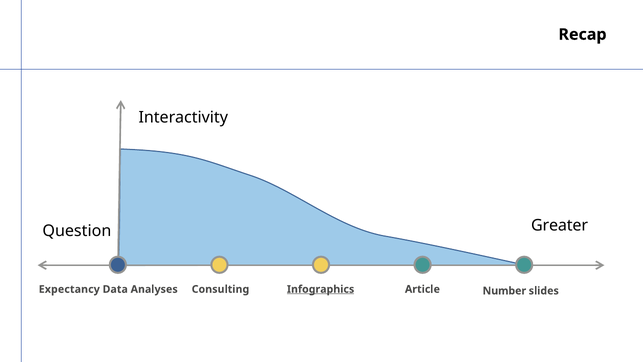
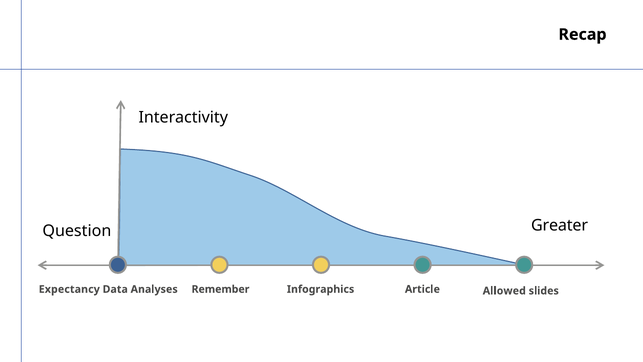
Consulting: Consulting -> Remember (220, 289)
Infographics underline: present -> none (321, 289)
Number: Number -> Allowed (504, 291)
